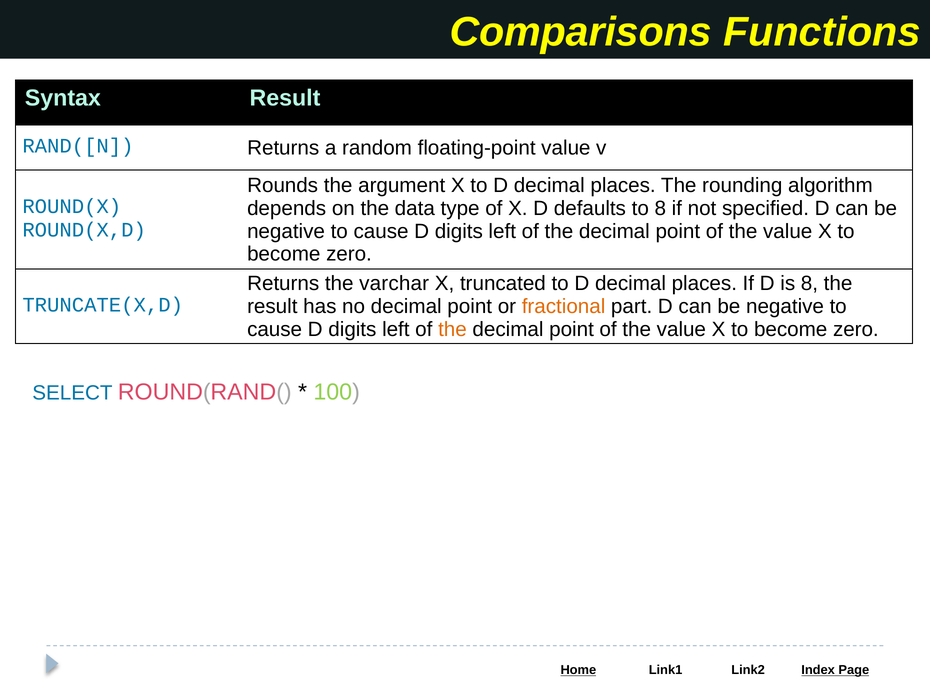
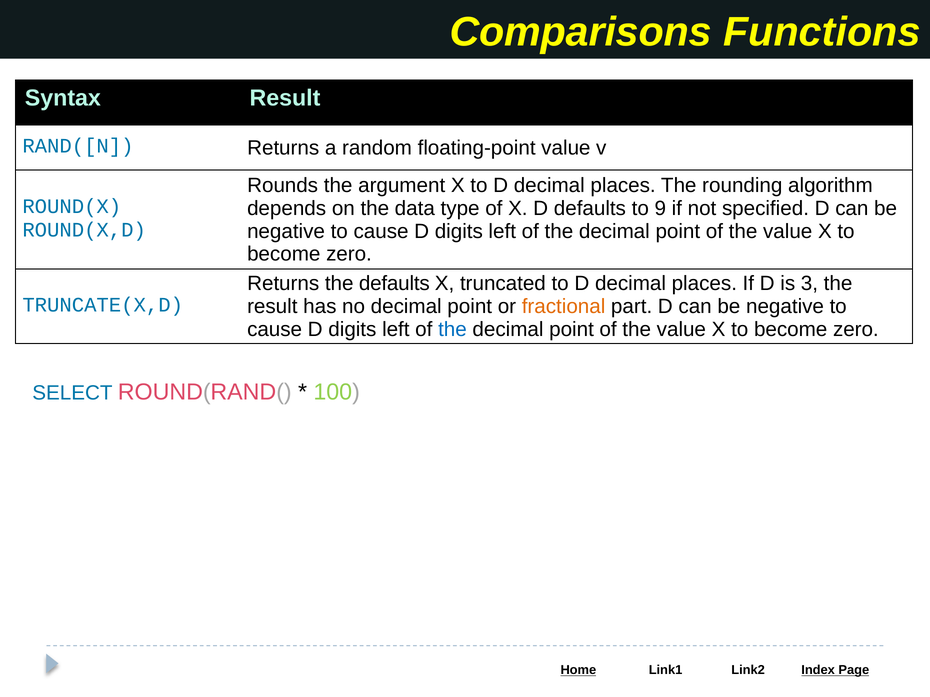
to 8: 8 -> 9 (660, 208)
the varchar: varchar -> defaults (394, 284)
is 8: 8 -> 3 (809, 284)
the colour: orange -> blue (452, 330)
